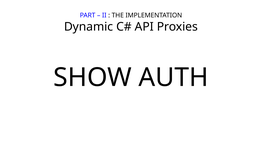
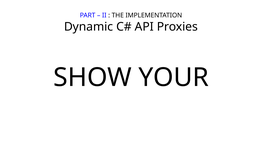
AUTH: AUTH -> YOUR (174, 78)
